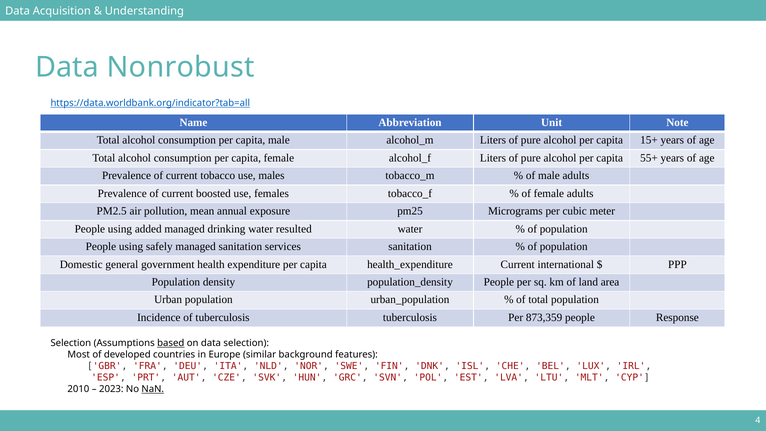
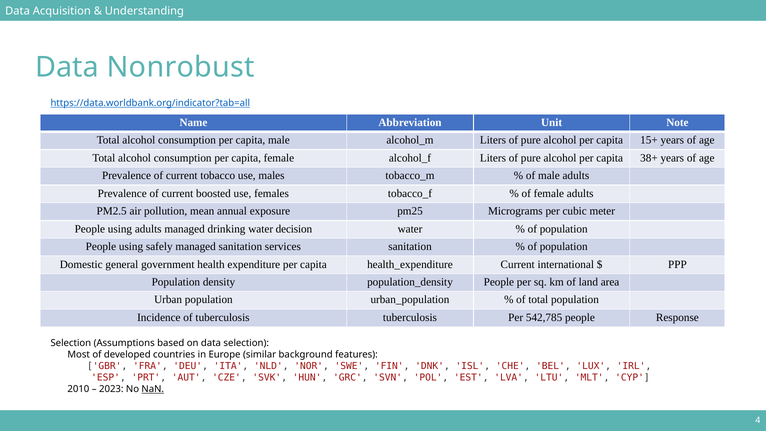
55+: 55+ -> 38+ (649, 158)
using added: added -> adults (148, 229)
resulted: resulted -> decision (294, 229)
873,359: 873,359 -> 542,785 (544, 317)
based underline: present -> none (171, 343)
